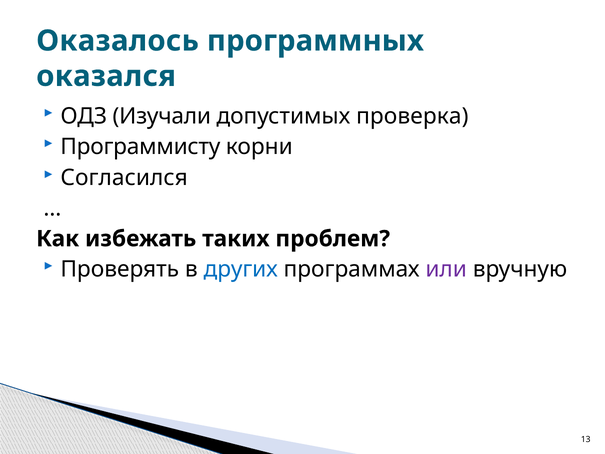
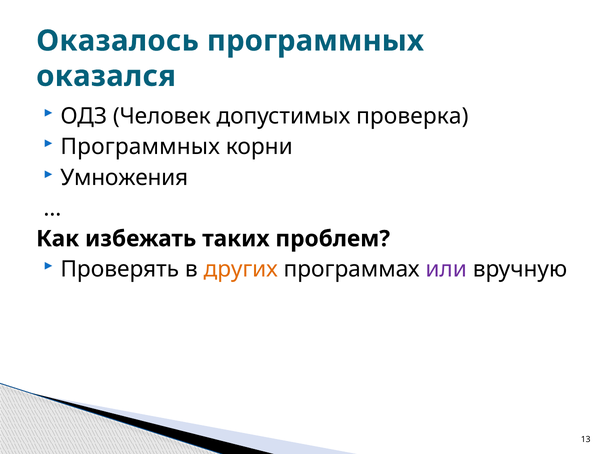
Изучали: Изучали -> Человек (162, 116)
Программисту: Программисту -> Программных (140, 147)
Согласился: Согласился -> Умножения (124, 177)
других colour: blue -> orange (241, 269)
